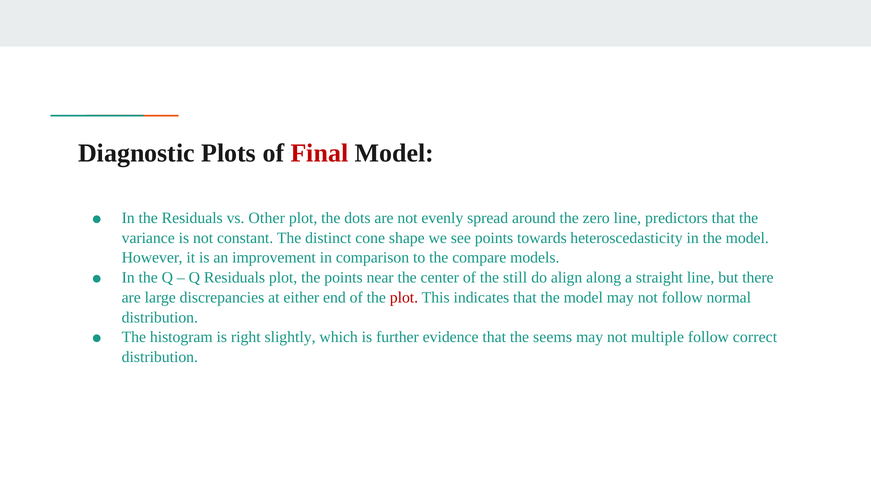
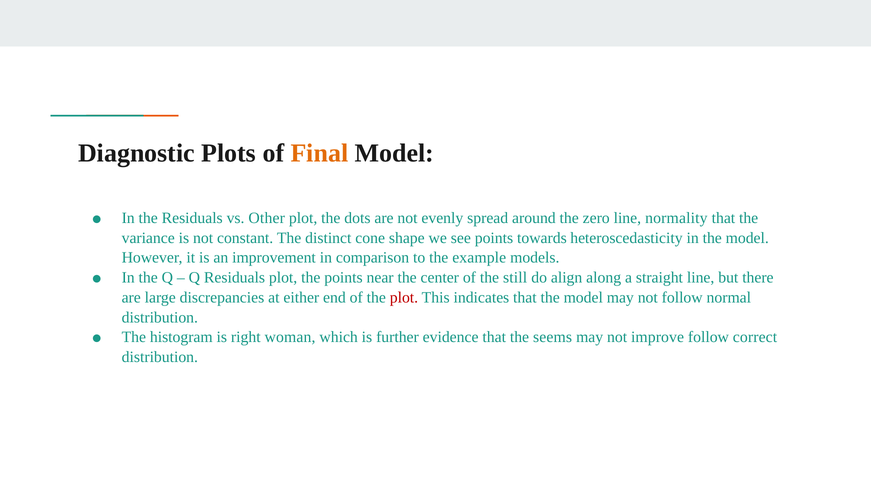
Final colour: red -> orange (319, 153)
predictors: predictors -> normality (676, 218)
compare: compare -> example (479, 258)
slightly: slightly -> woman (290, 337)
multiple: multiple -> improve (658, 337)
